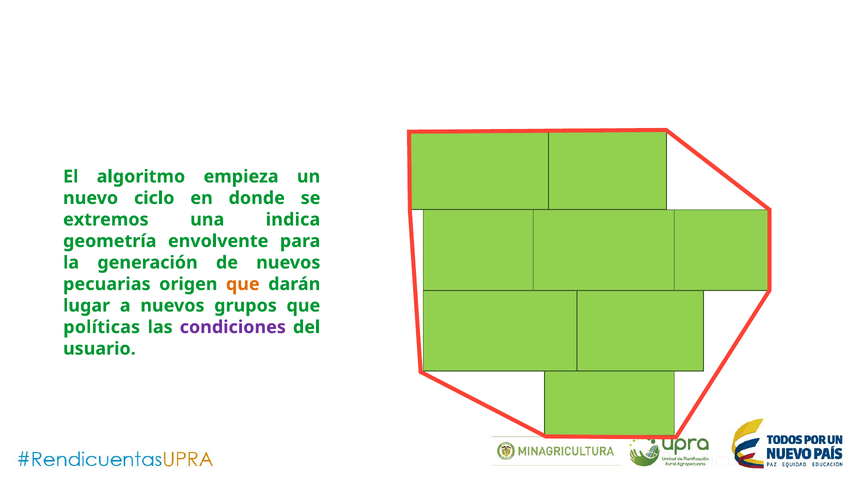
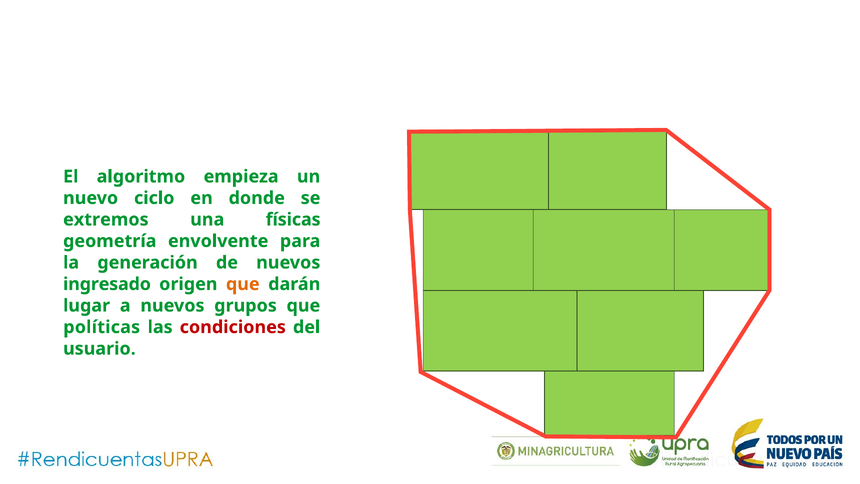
indica: indica -> físicas (293, 219)
pecuarias: pecuarias -> ingresado (107, 284)
condiciones colour: purple -> red (233, 327)
